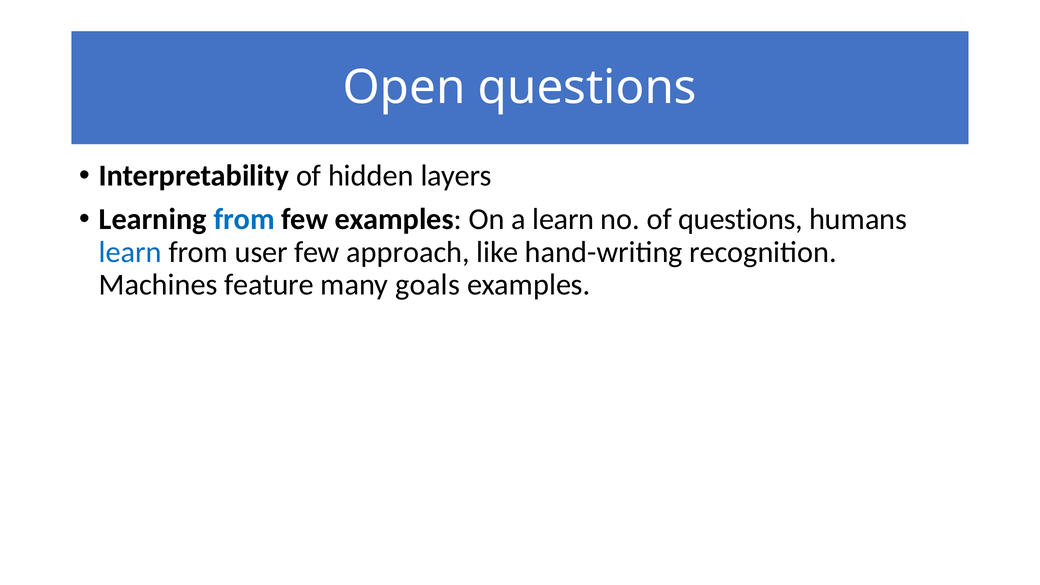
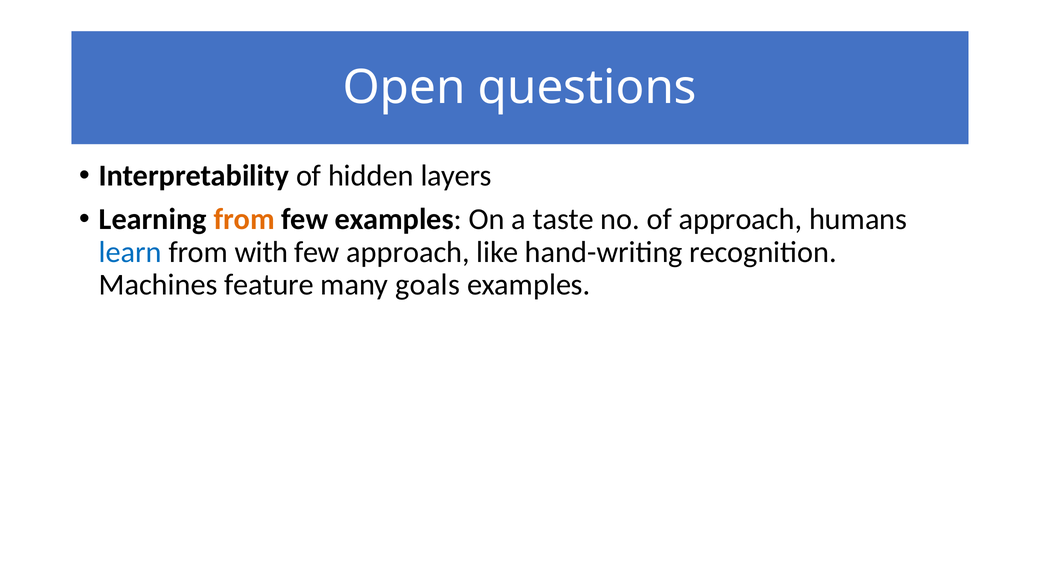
from colour: blue -> orange (244, 219)
a learn: learn -> taste (563, 219)
of questions: questions -> approach (740, 219)
user: user -> with (261, 252)
